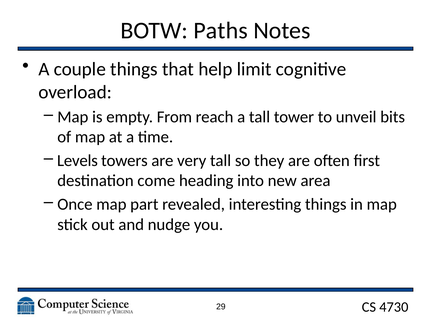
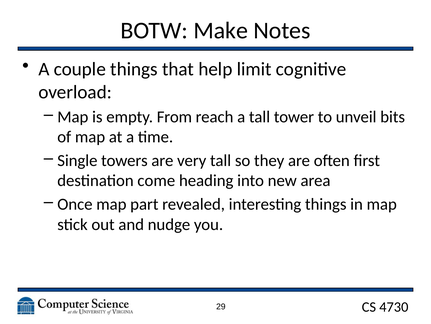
Paths: Paths -> Make (221, 30)
Levels: Levels -> Single (77, 160)
